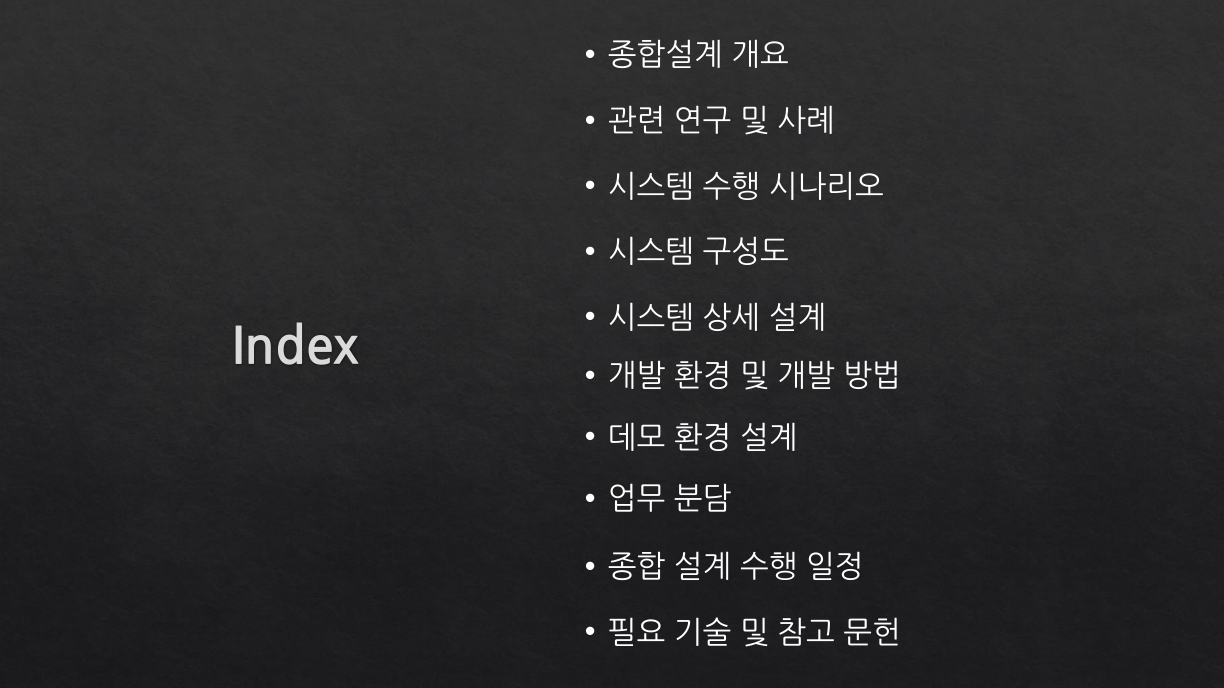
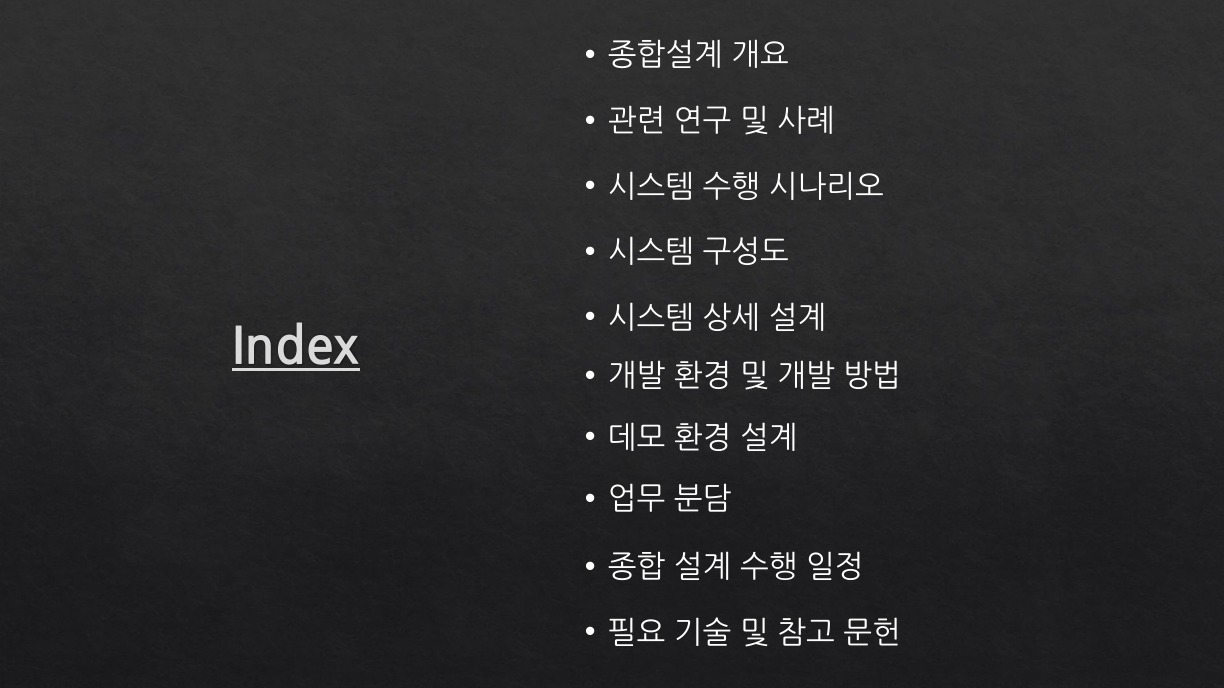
Index underline: none -> present (296, 348)
